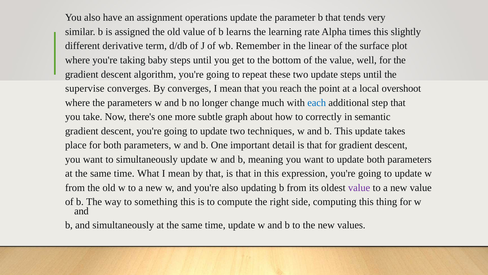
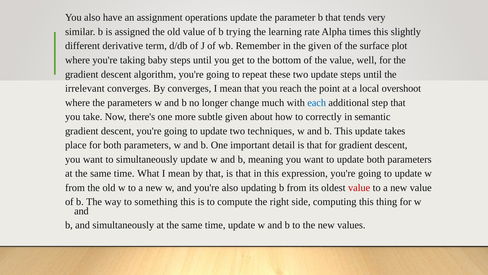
learns: learns -> trying (238, 32)
the linear: linear -> given (320, 46)
supervise: supervise -> irrelevant (85, 88)
subtle graph: graph -> given (236, 117)
value colour: purple -> red (359, 187)
